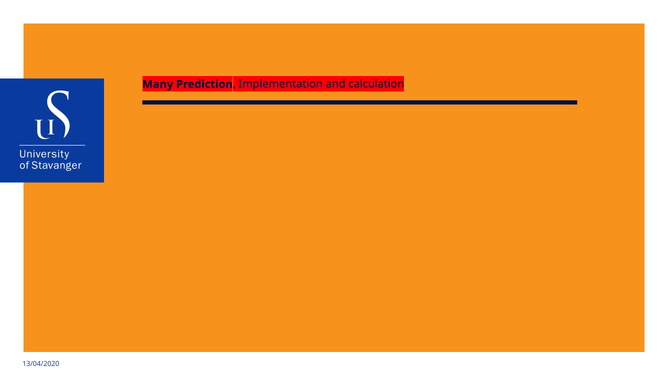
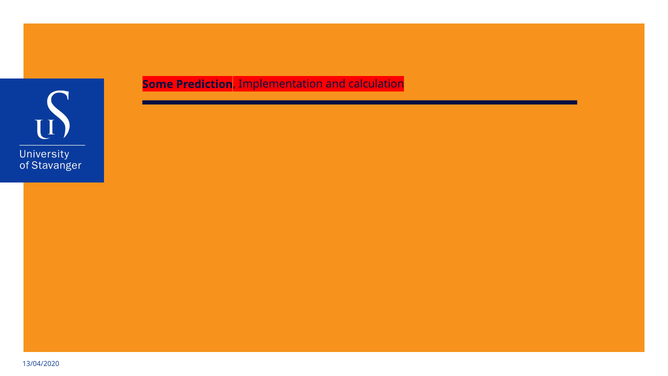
Many: Many -> Some (158, 84)
